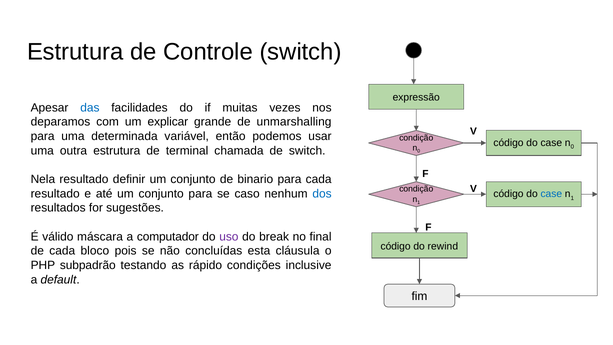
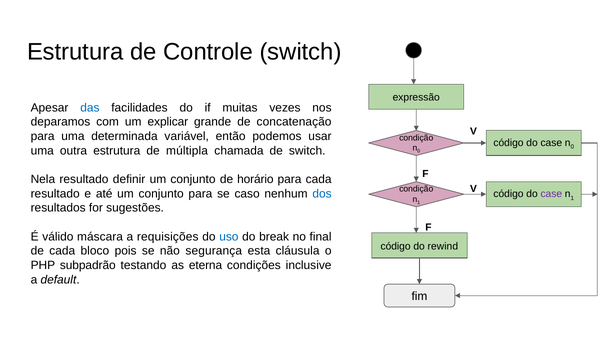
unmarshalling: unmarshalling -> concatenação (294, 122)
terminal: terminal -> múltipla (187, 151)
binario: binario -> horário (255, 179)
case colour: blue -> purple (551, 194)
computador: computador -> requisições (168, 236)
uso colour: purple -> blue (229, 236)
concluídas: concluídas -> segurança (214, 251)
rápido: rápido -> eterna (206, 265)
